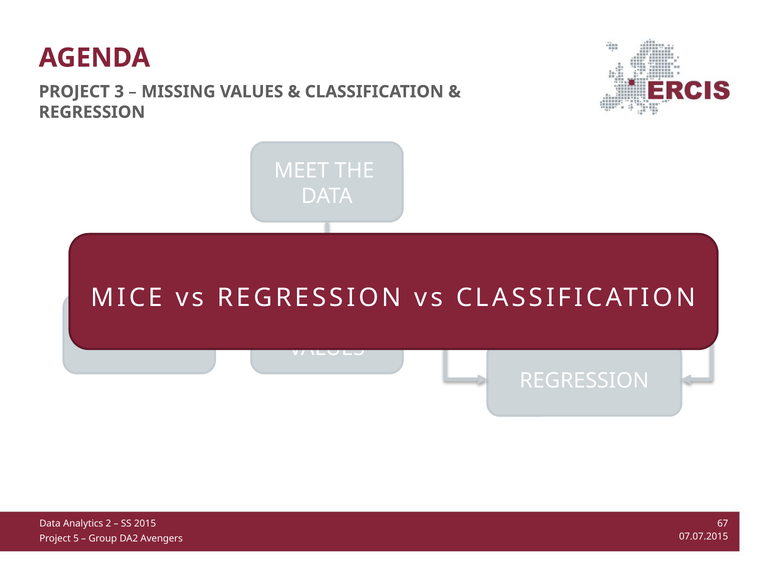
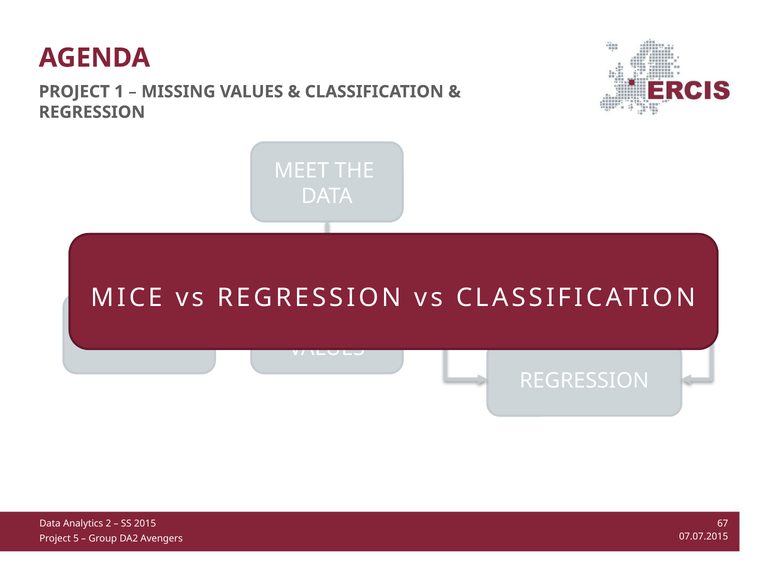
3: 3 -> 1 (119, 92)
